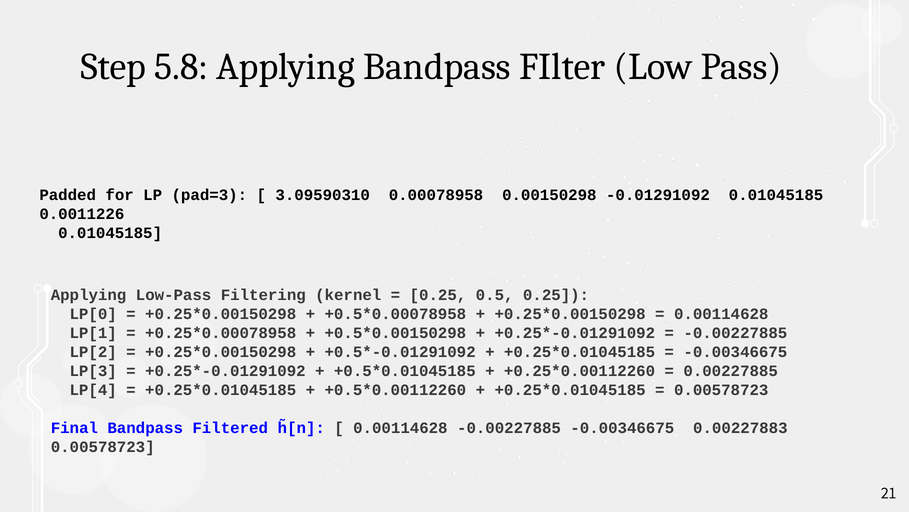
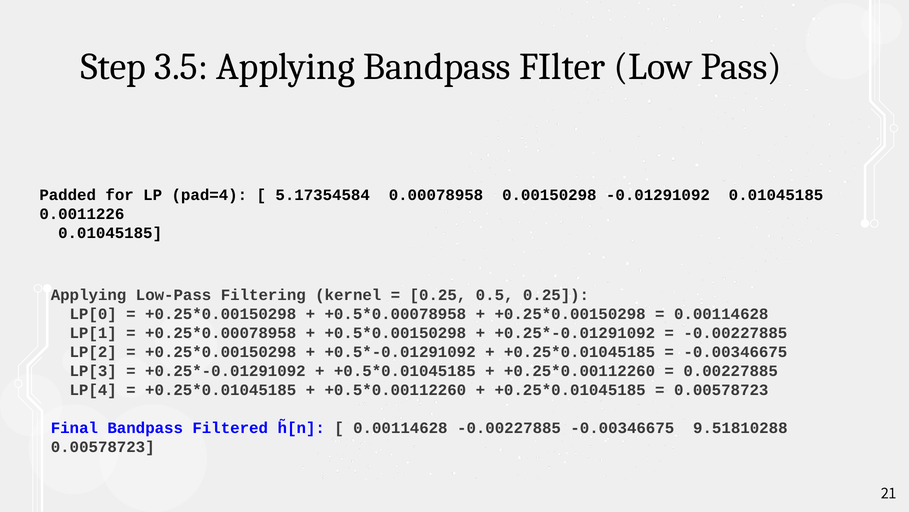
5.8: 5.8 -> 3.5 (181, 67)
pad=3: pad=3 -> pad=4 (209, 195)
3.09590310: 3.09590310 -> 5.17354584 (323, 195)
0.00227883: 0.00227883 -> 9.51810288 (740, 427)
